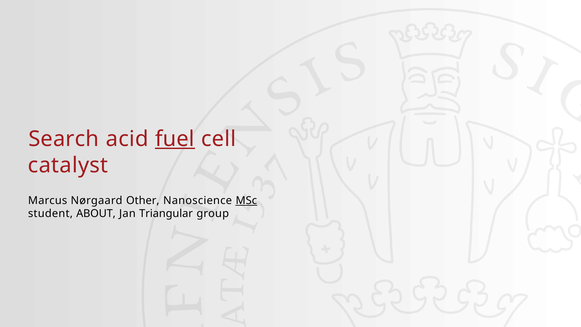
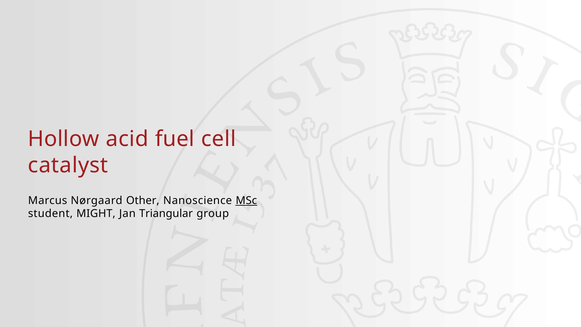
Search: Search -> Hollow (64, 139)
fuel underline: present -> none (175, 139)
ABOUT: ABOUT -> MIGHT (96, 214)
